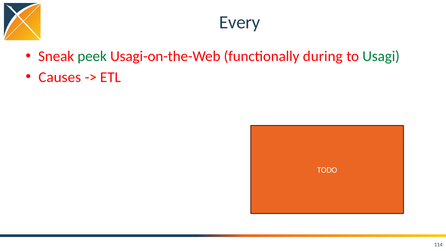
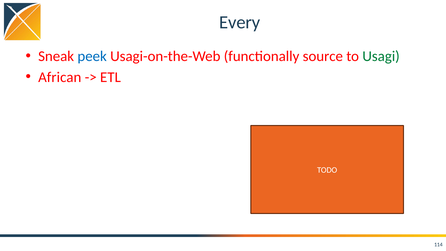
peek colour: green -> blue (92, 56)
during: during -> source (323, 56)
Causes: Causes -> African (60, 77)
